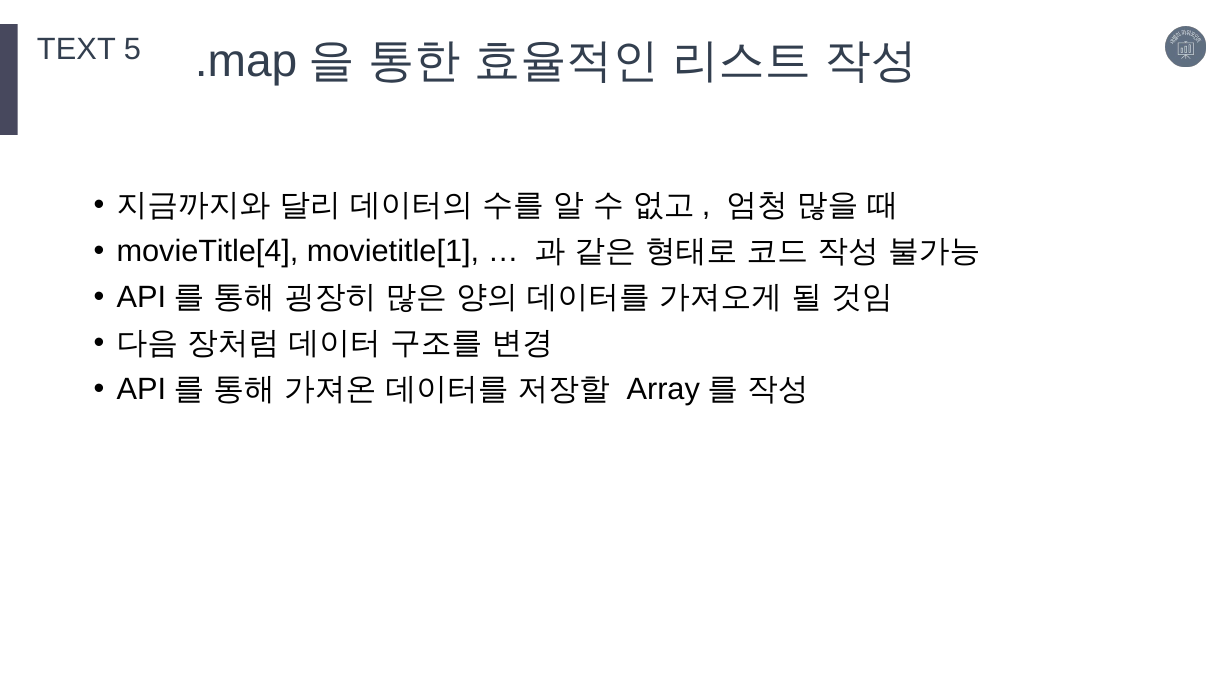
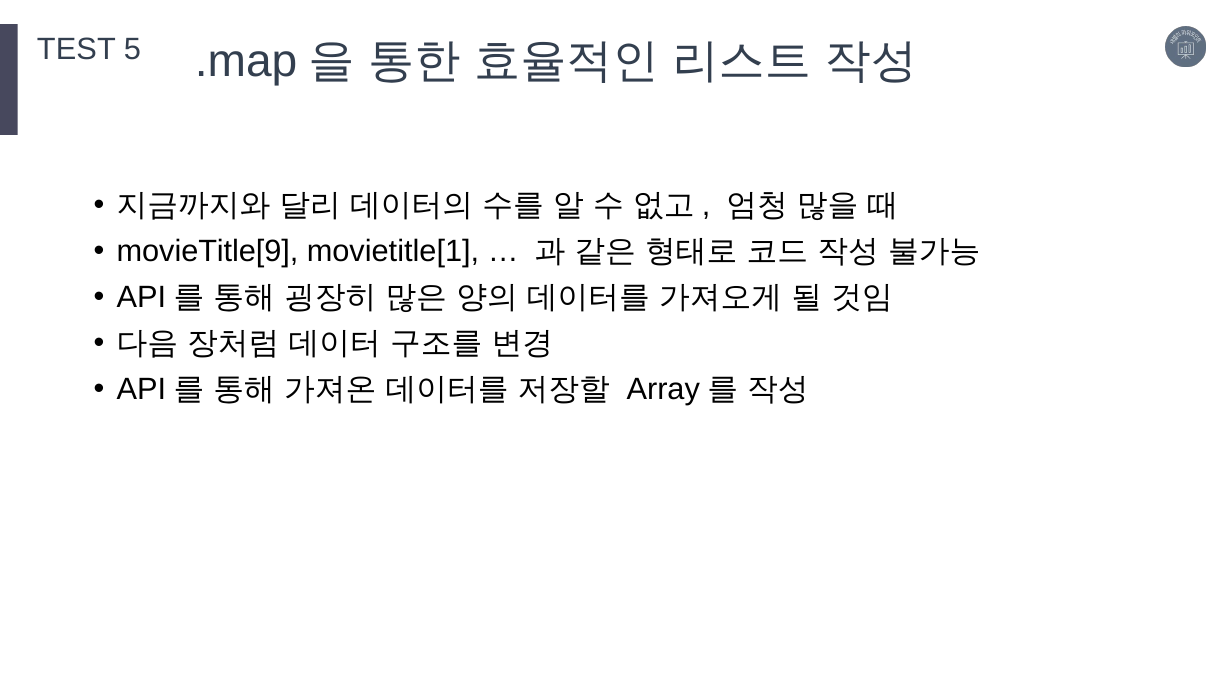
TEXT: TEXT -> TEST (76, 49)
movieTitle[4: movieTitle[4 -> movieTitle[9 (207, 251)
